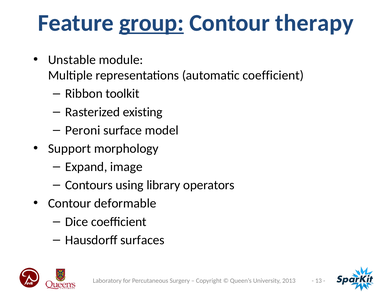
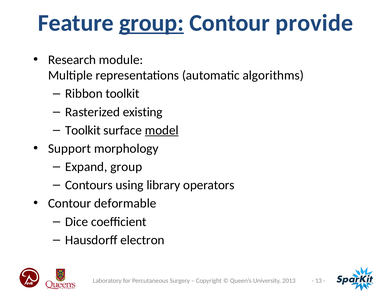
therapy: therapy -> provide (314, 23)
Unstable: Unstable -> Research (72, 60)
automatic coefficient: coefficient -> algorithms (273, 75)
Peroni: Peroni -> Toolkit (83, 130)
model underline: none -> present (162, 130)
Expand image: image -> group (126, 167)
surfaces: surfaces -> electron (142, 240)
